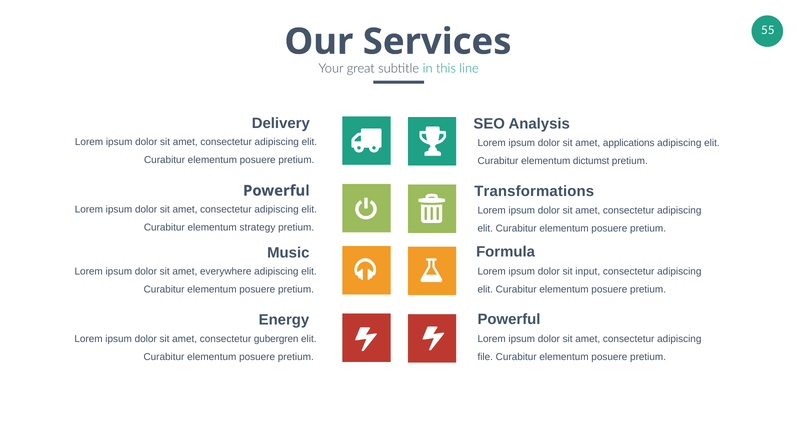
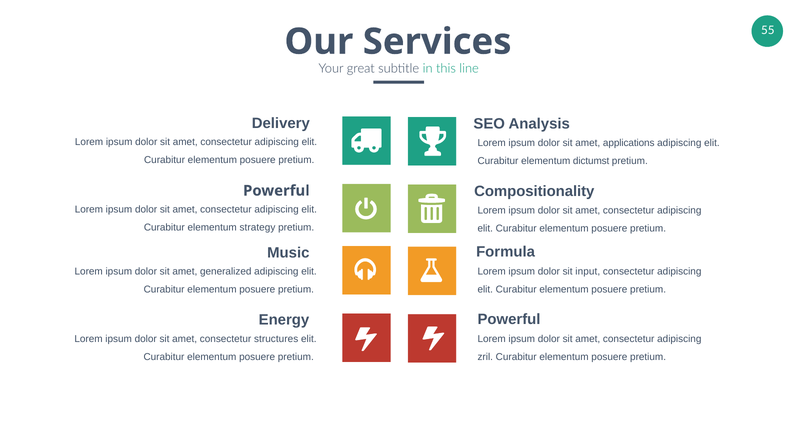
Transformations: Transformations -> Compositionality (534, 191)
everywhere: everywhere -> generalized (226, 271)
gubergren: gubergren -> structures (276, 339)
file: file -> zril (485, 357)
